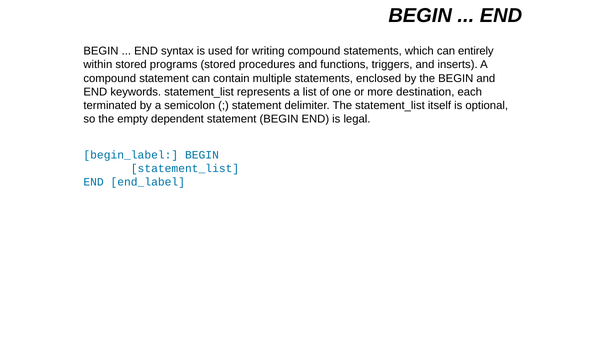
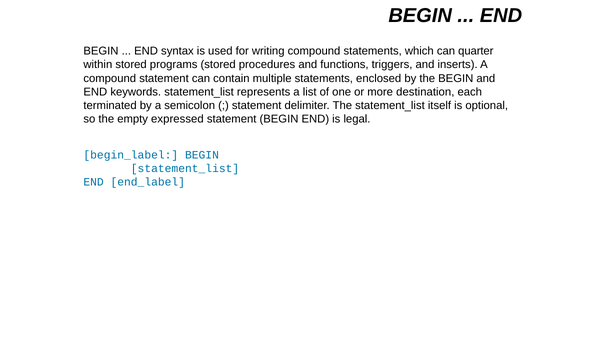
entirely: entirely -> quarter (476, 51)
dependent: dependent -> expressed (177, 119)
